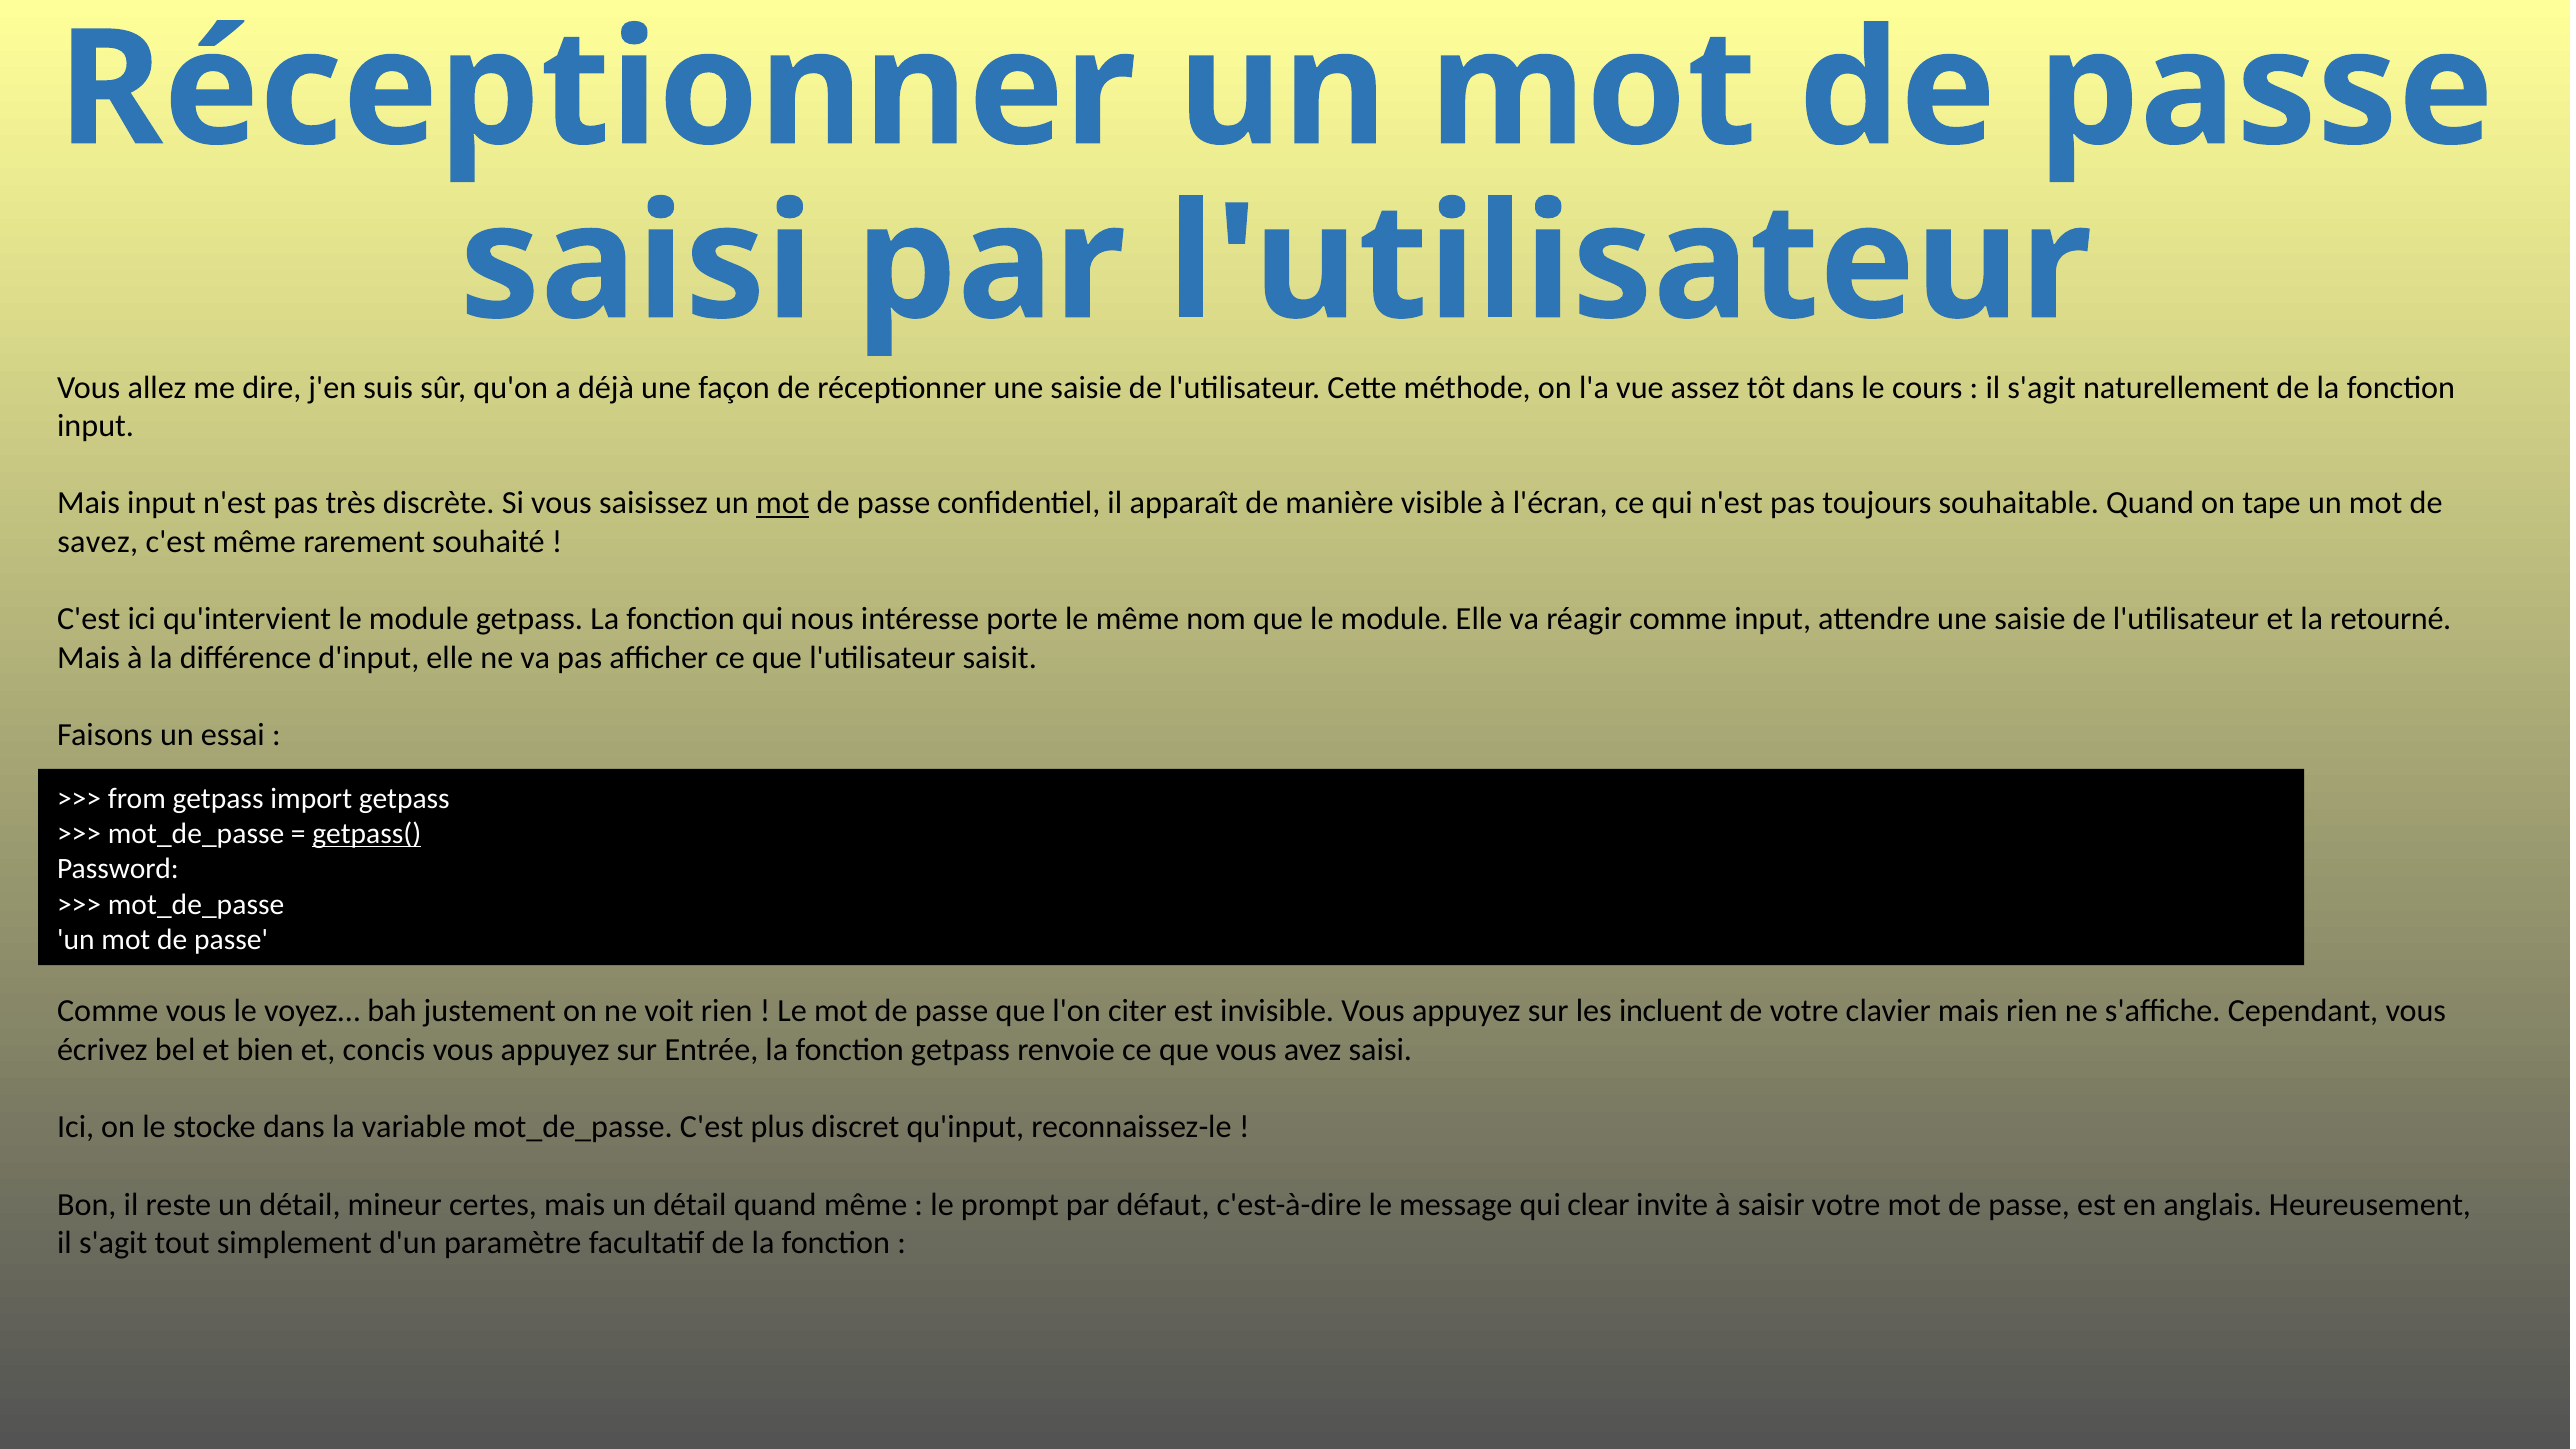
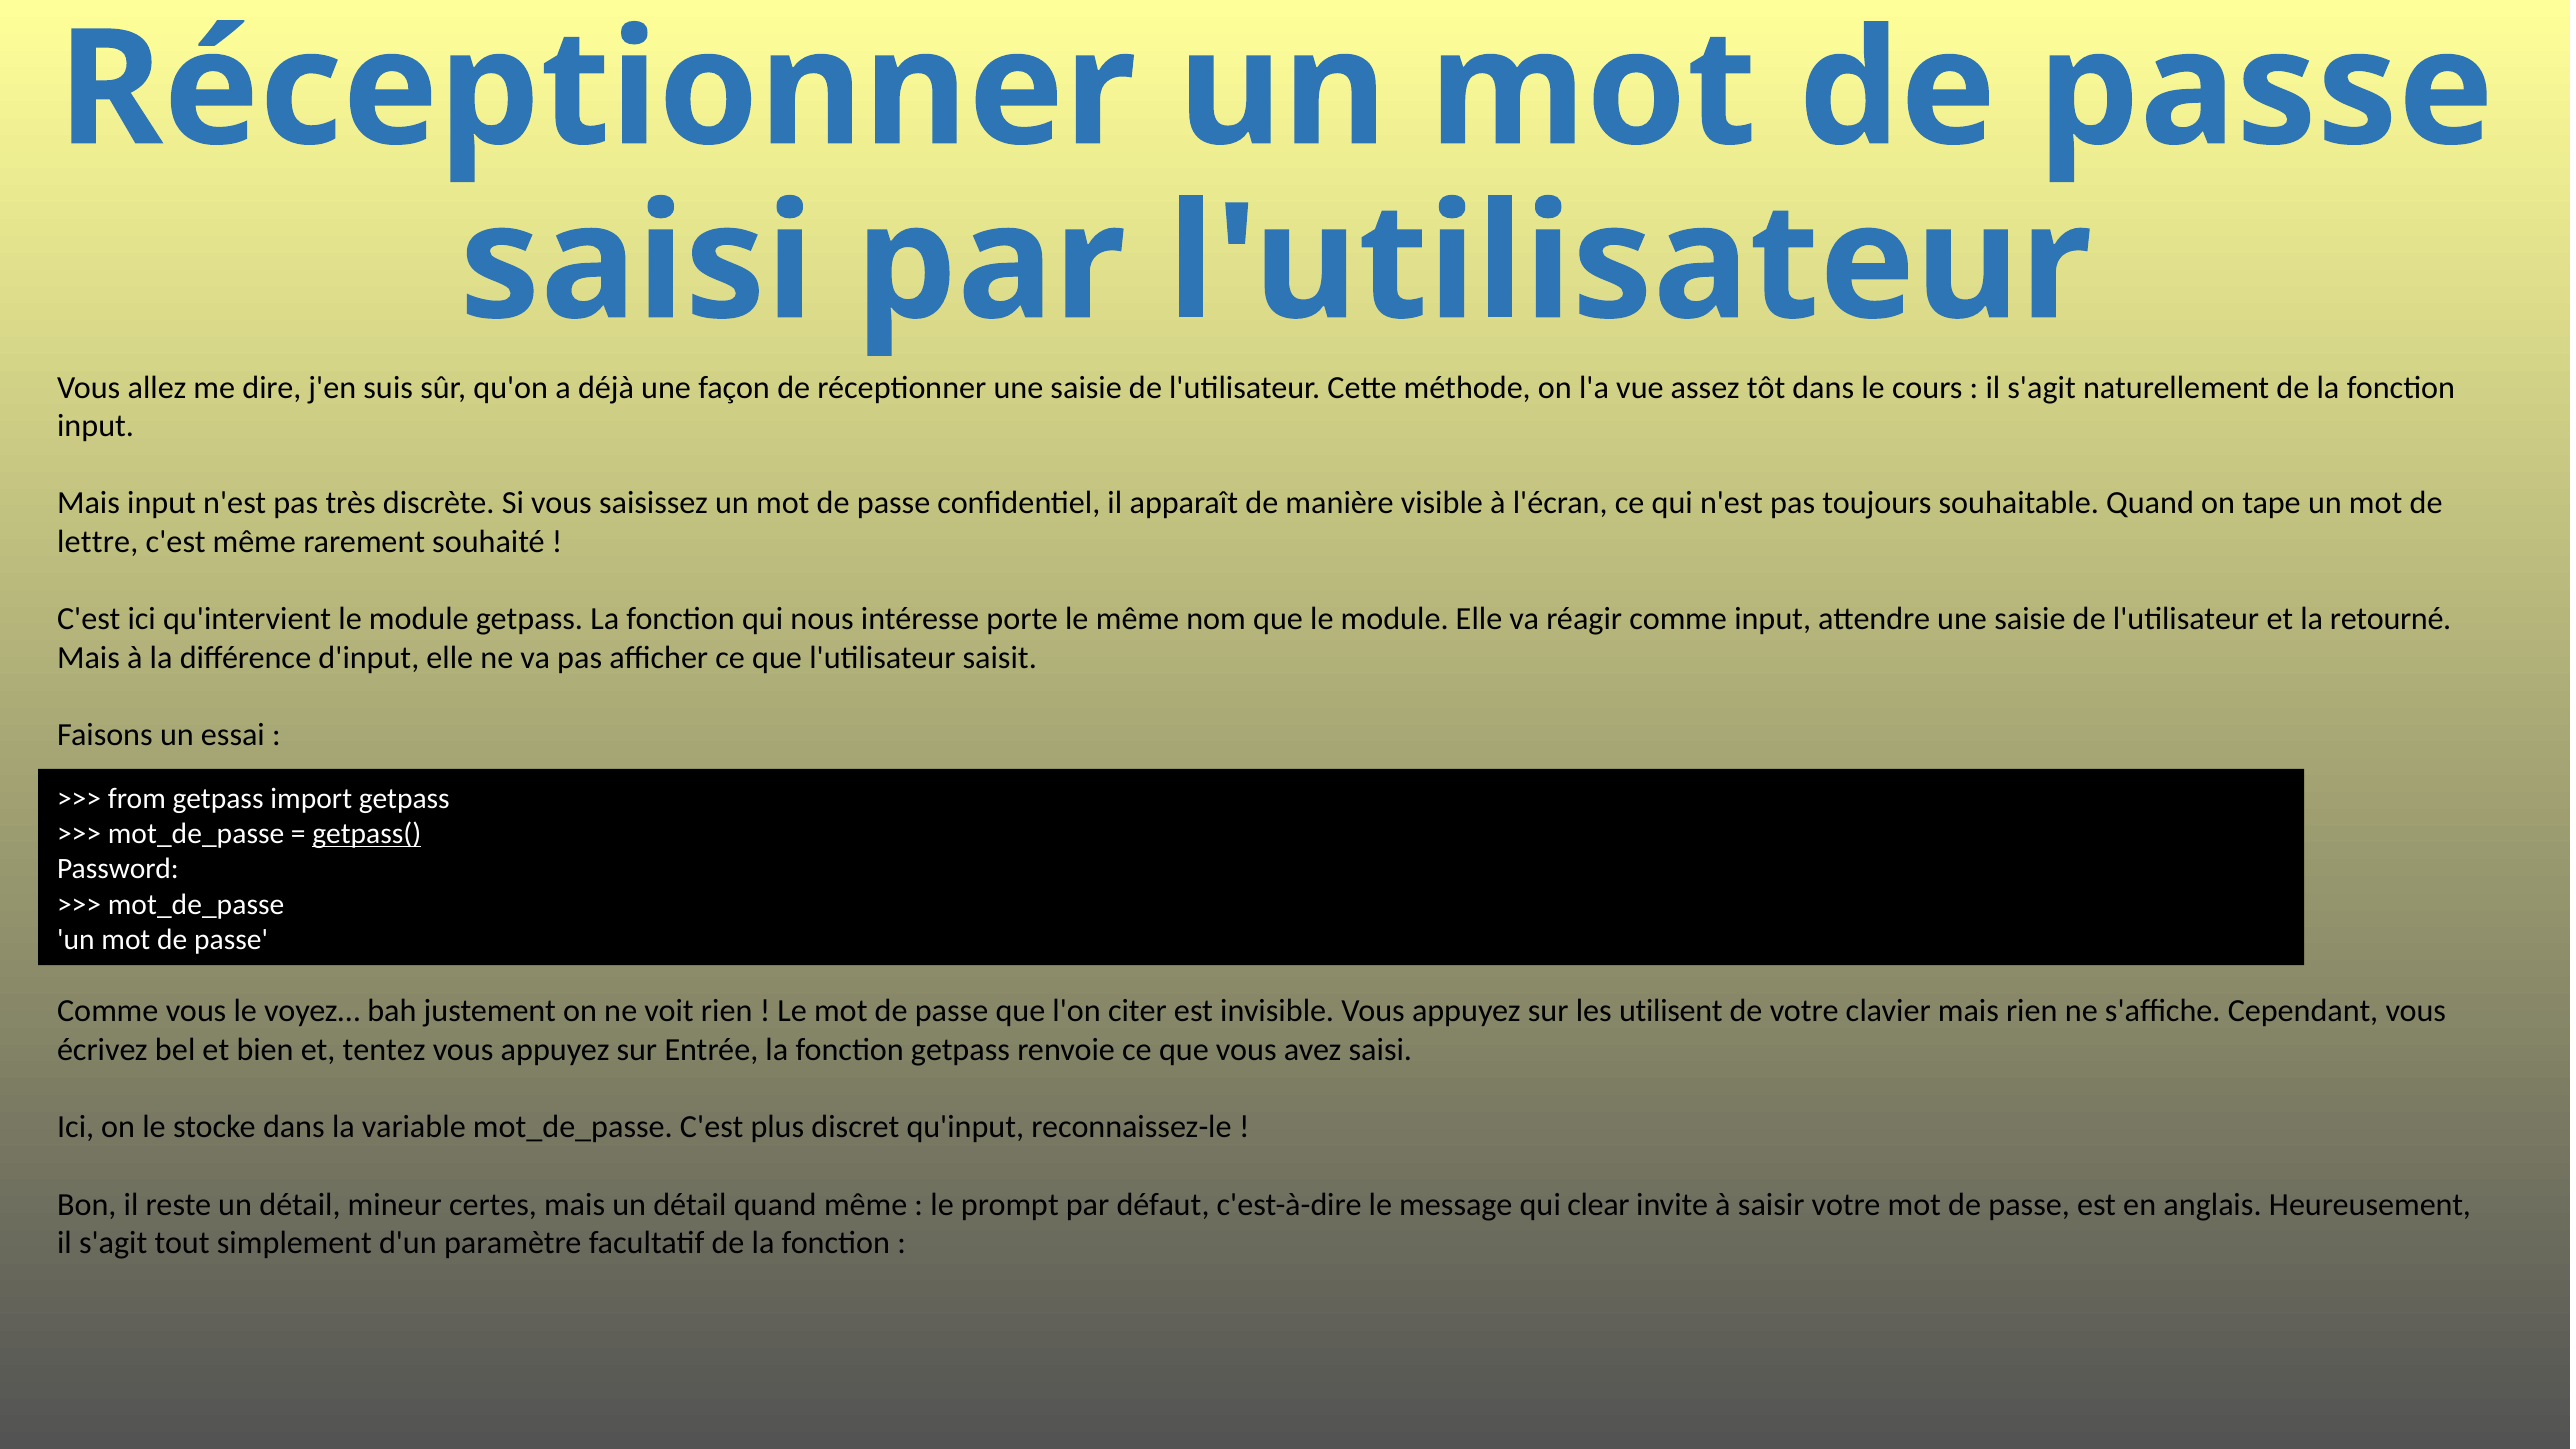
mot underline: present -> none (783, 503)
savez: savez -> lettre (98, 542)
incluent: incluent -> utilisent (1671, 1011)
concis: concis -> tentez (384, 1050)
